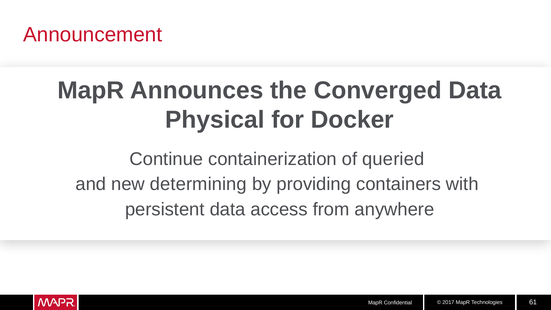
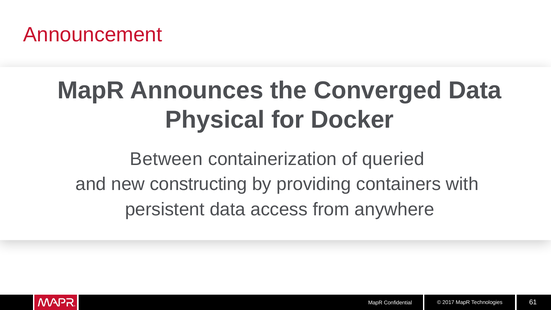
Continue: Continue -> Between (166, 159)
determining: determining -> constructing (199, 184)
